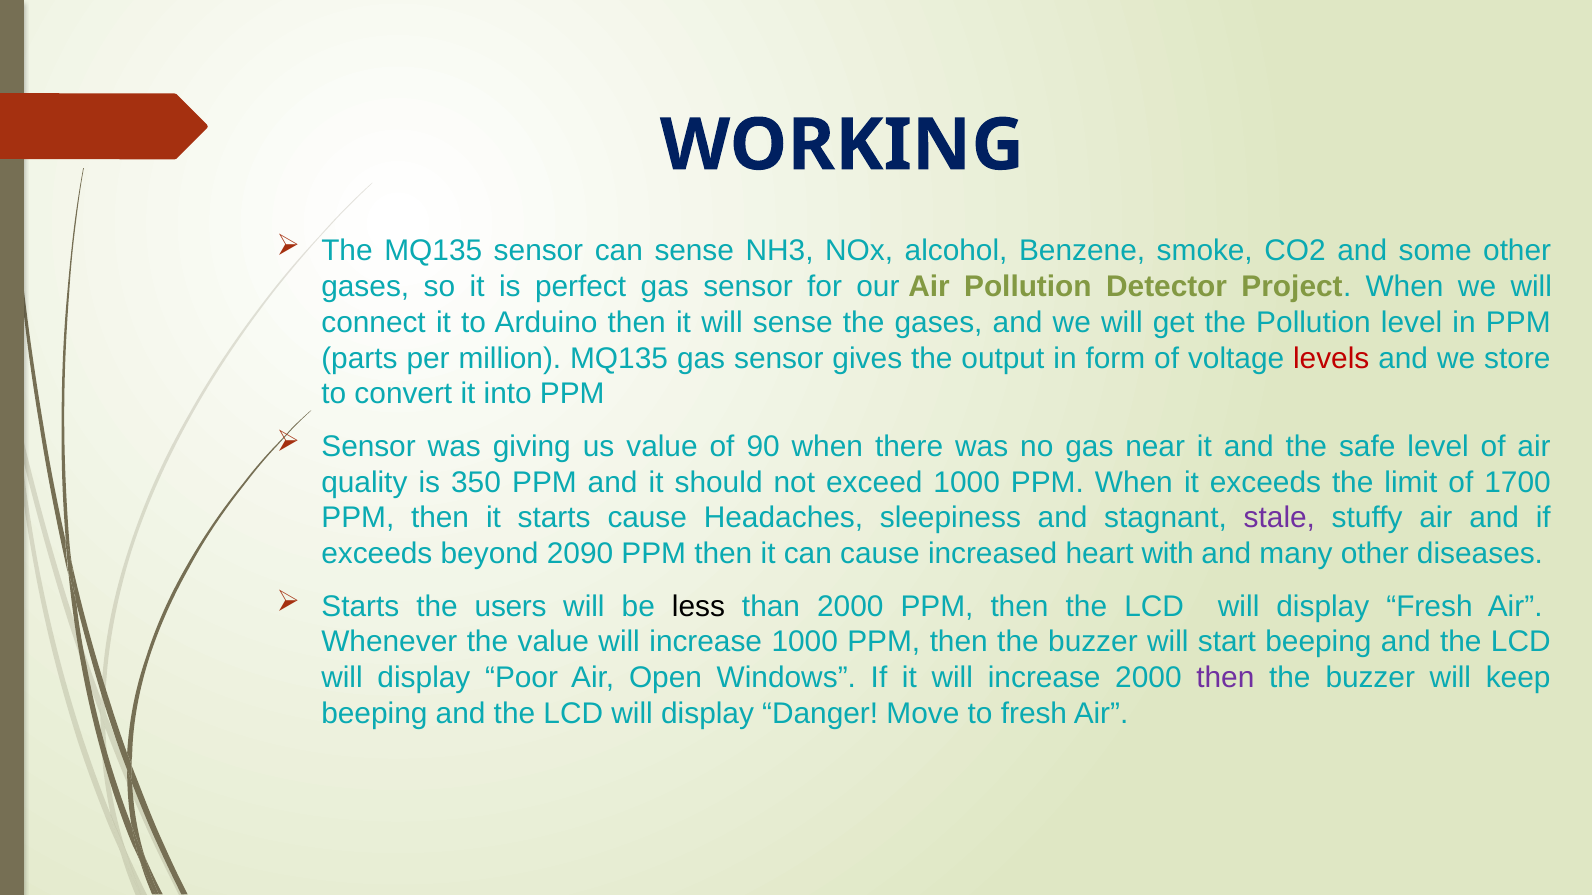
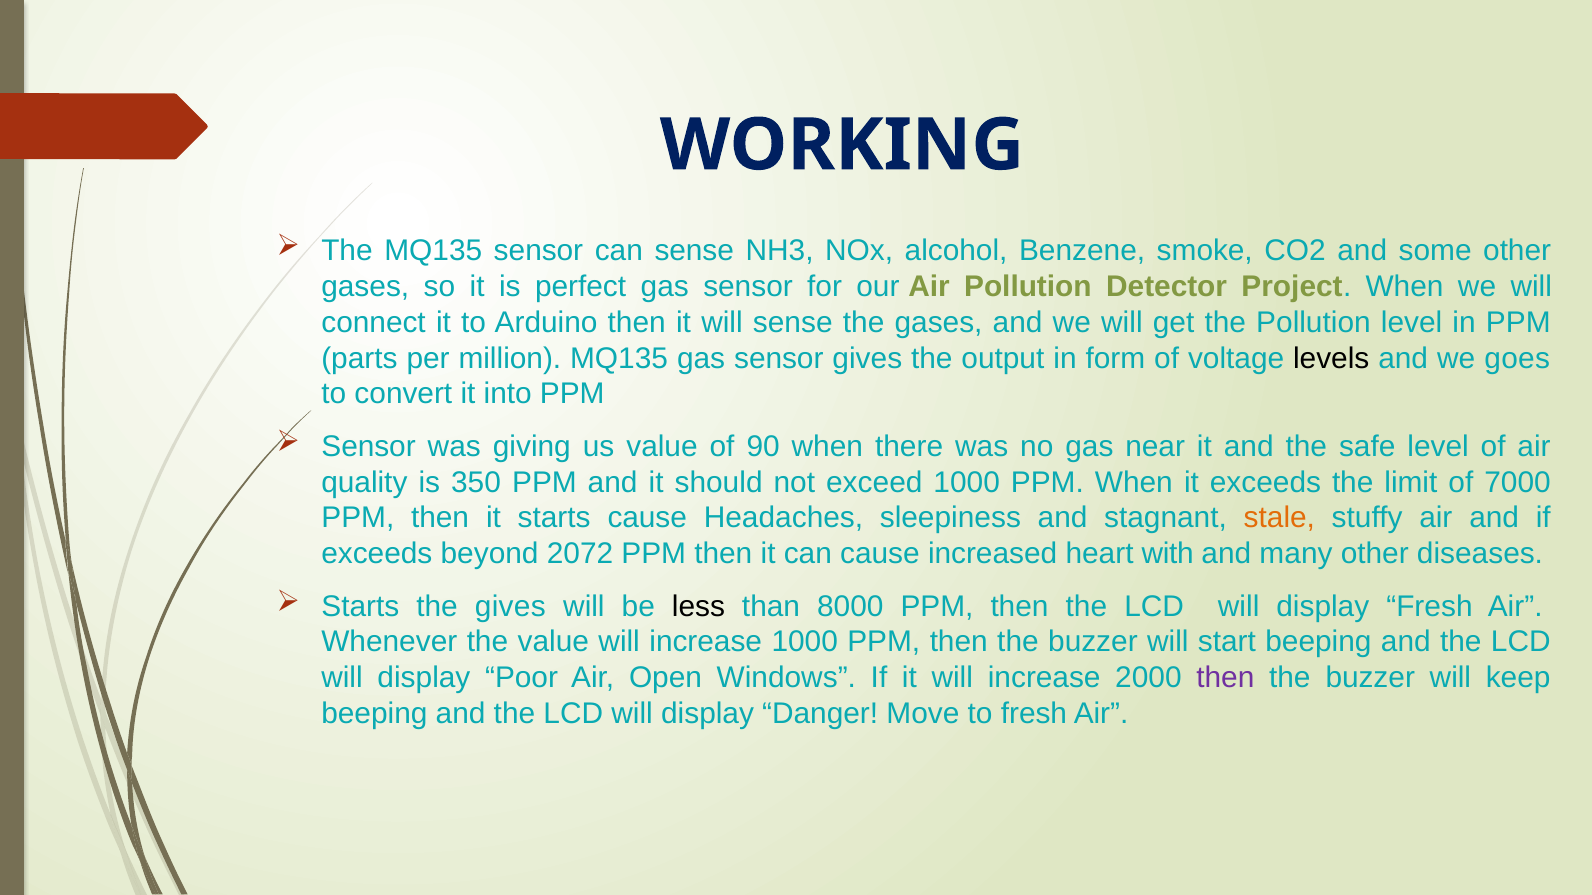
levels colour: red -> black (1331, 359)
store: store -> goes (1517, 359)
1700: 1700 -> 7000 (1518, 483)
stale colour: purple -> orange (1279, 518)
2090: 2090 -> 2072 (580, 554)
the users: users -> gives (510, 607)
than 2000: 2000 -> 8000 (850, 607)
